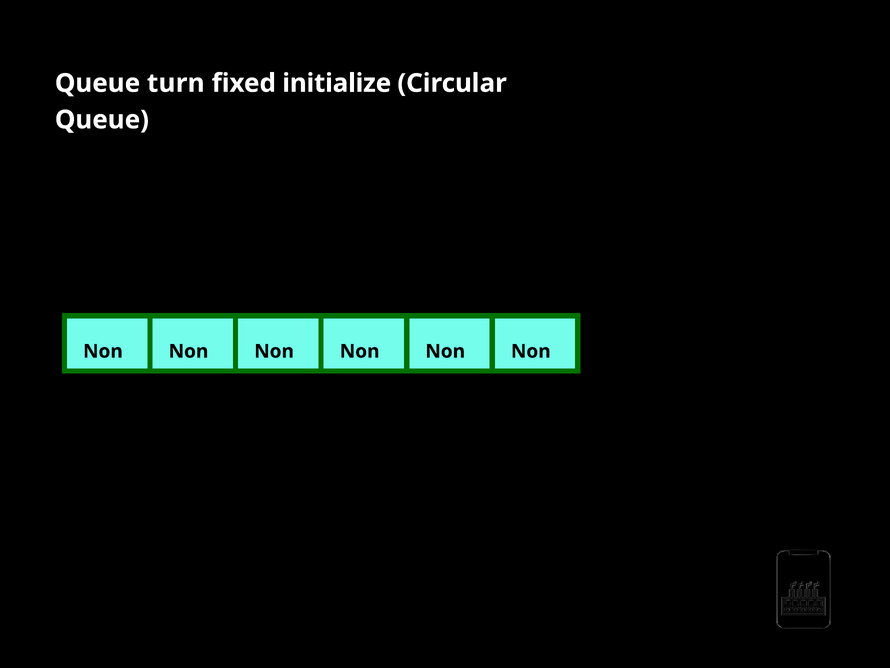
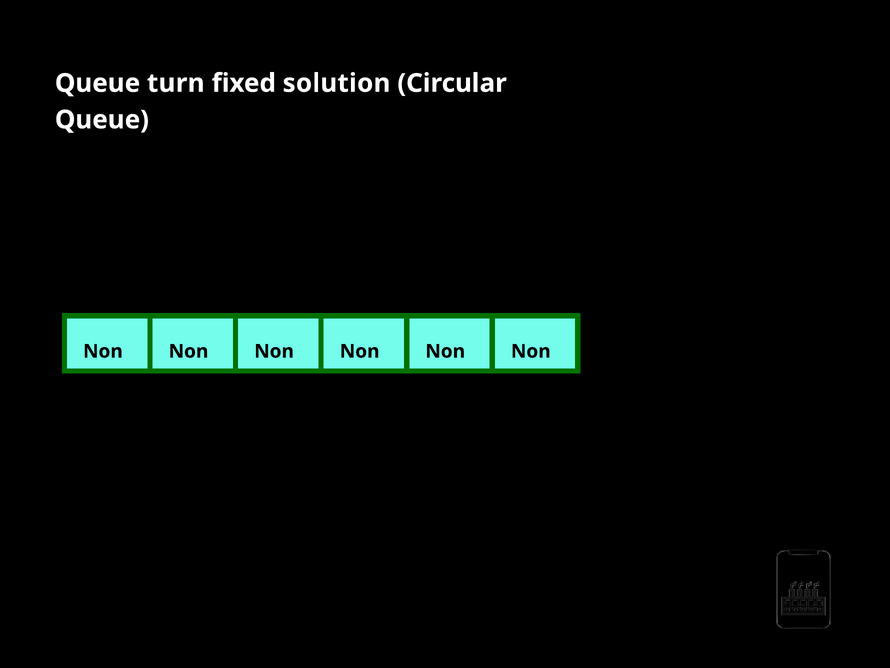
initialize: initialize -> solution (337, 83)
